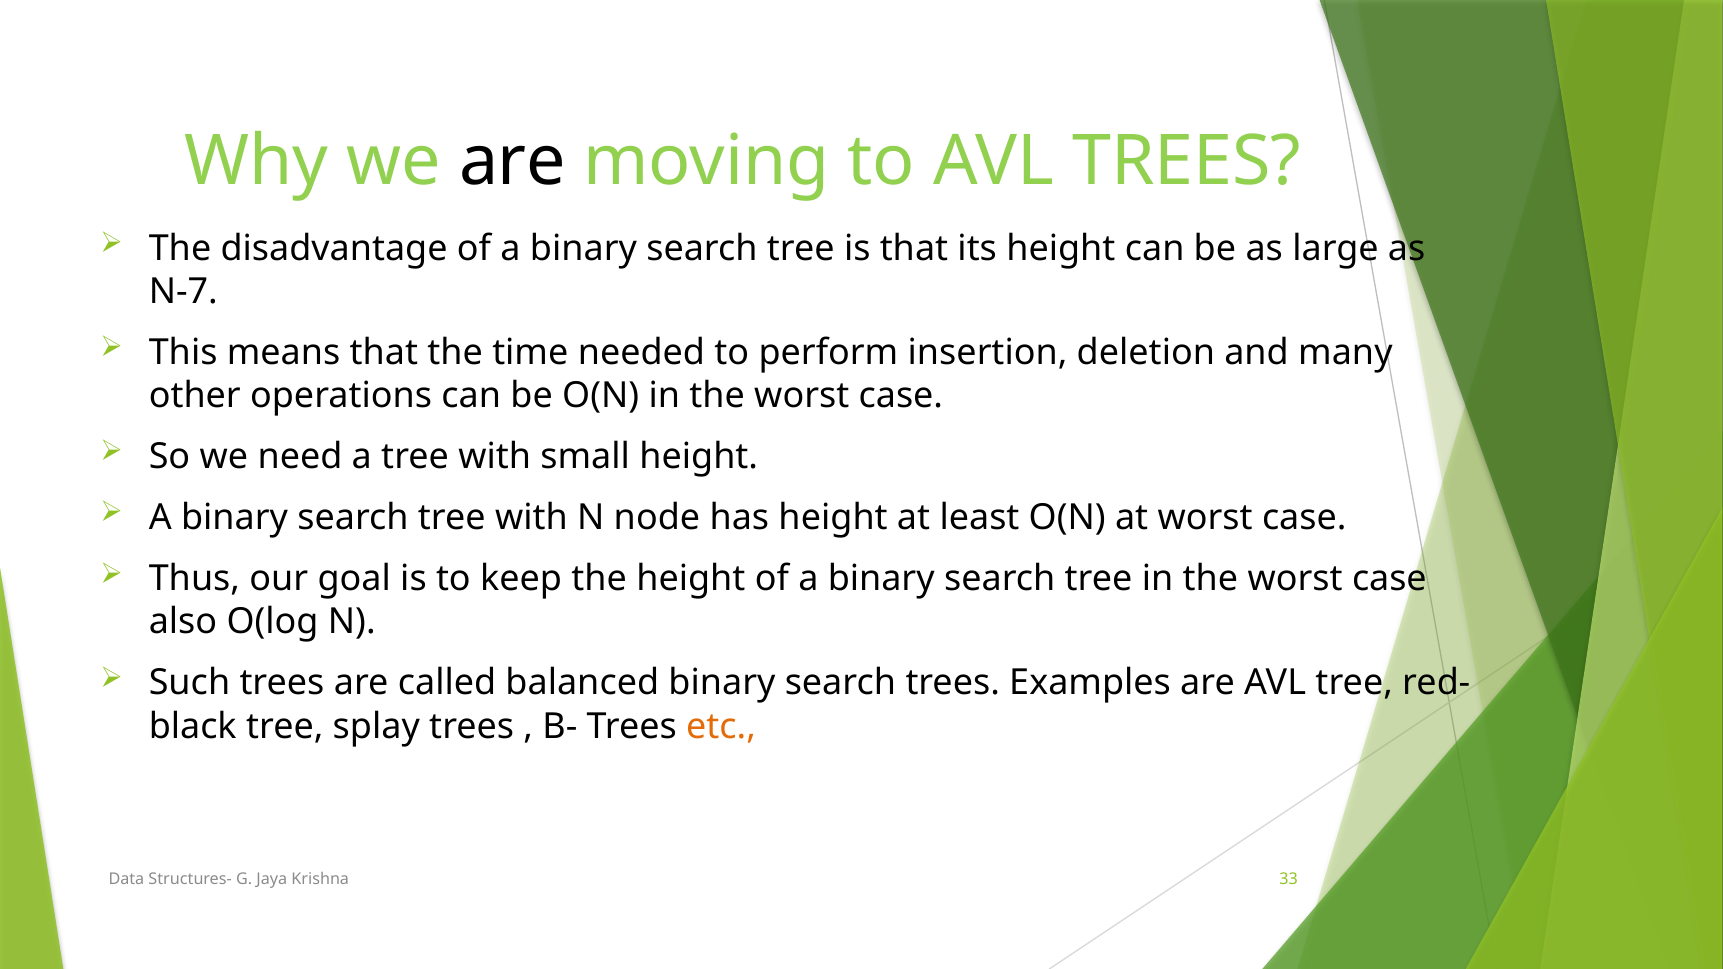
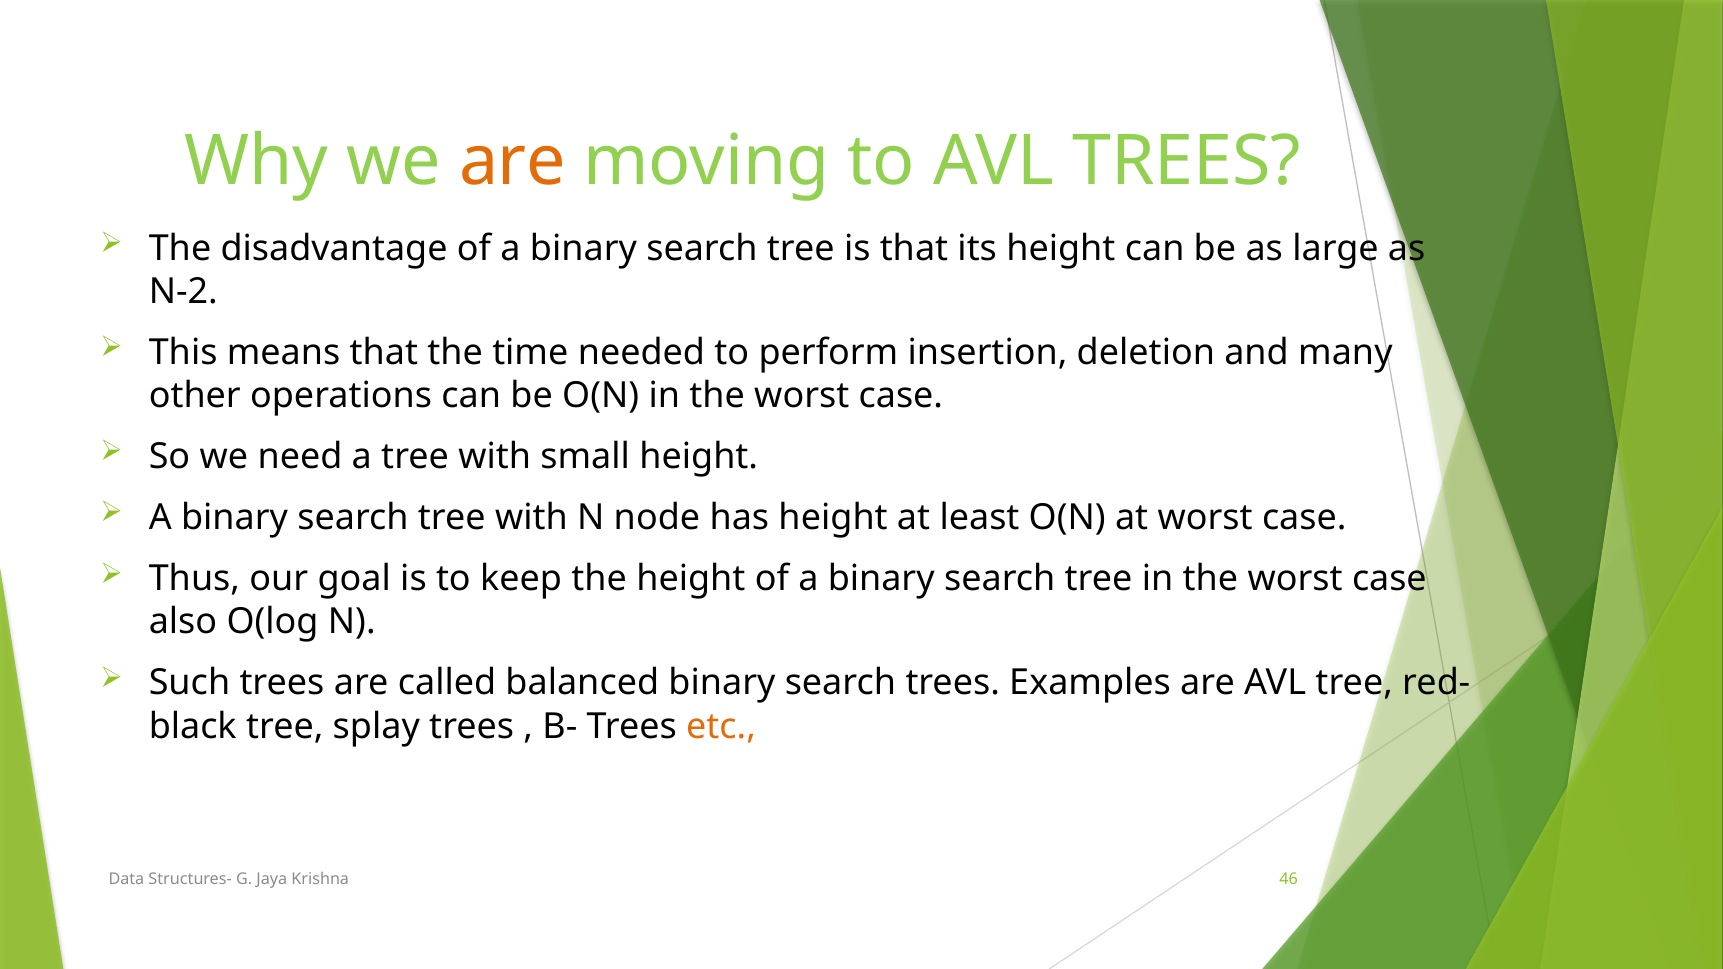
are colour: black -> orange (512, 162)
N-7: N-7 -> N-2 (183, 291)
33: 33 -> 46 (1289, 879)
